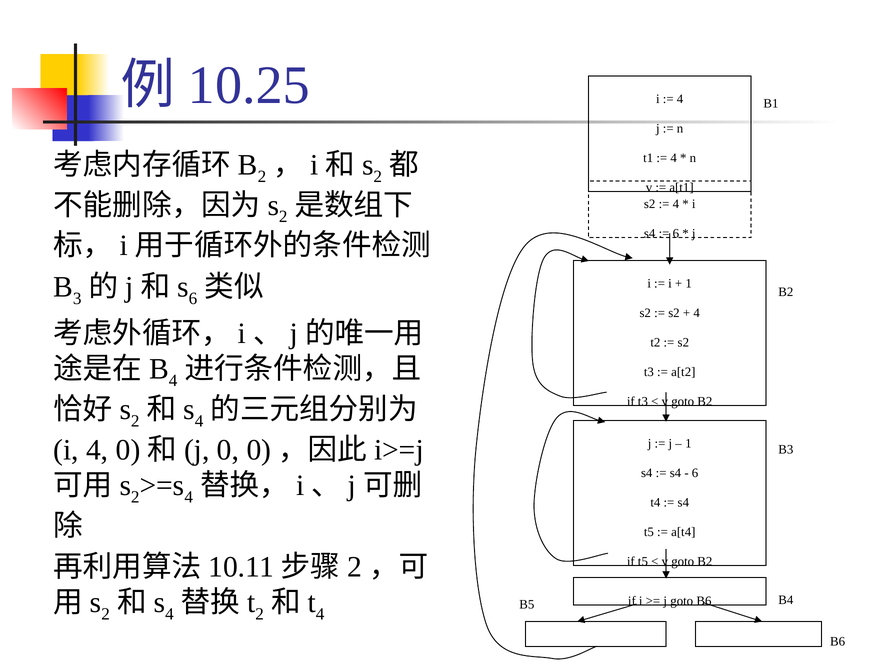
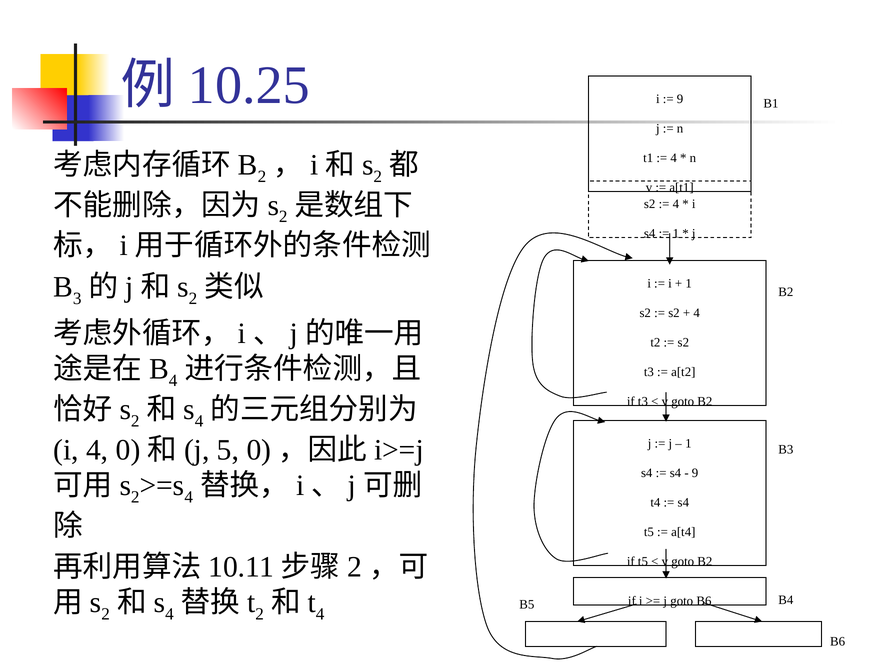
4: 4 -> 9 (680, 99)
6: 6 -> 1 (676, 234)
6: 6 -> 2 (193, 299)
0: 0 -> 5 (228, 450)
6: 6 -> 9 (695, 473)
